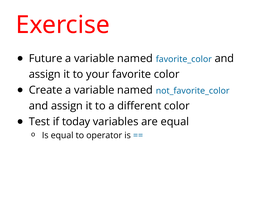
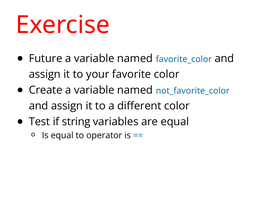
today: today -> string (76, 121)
